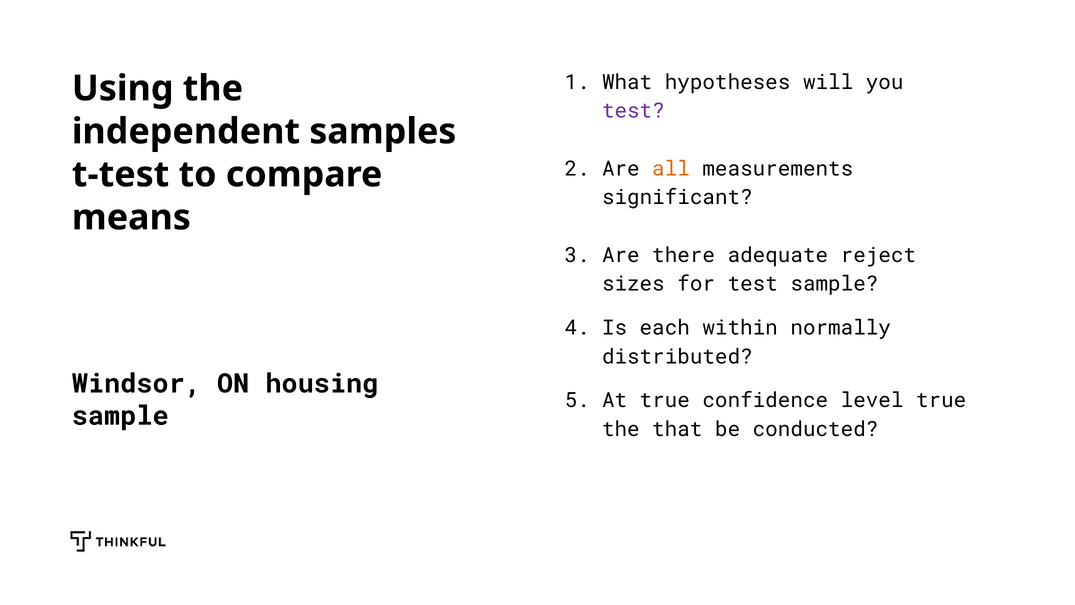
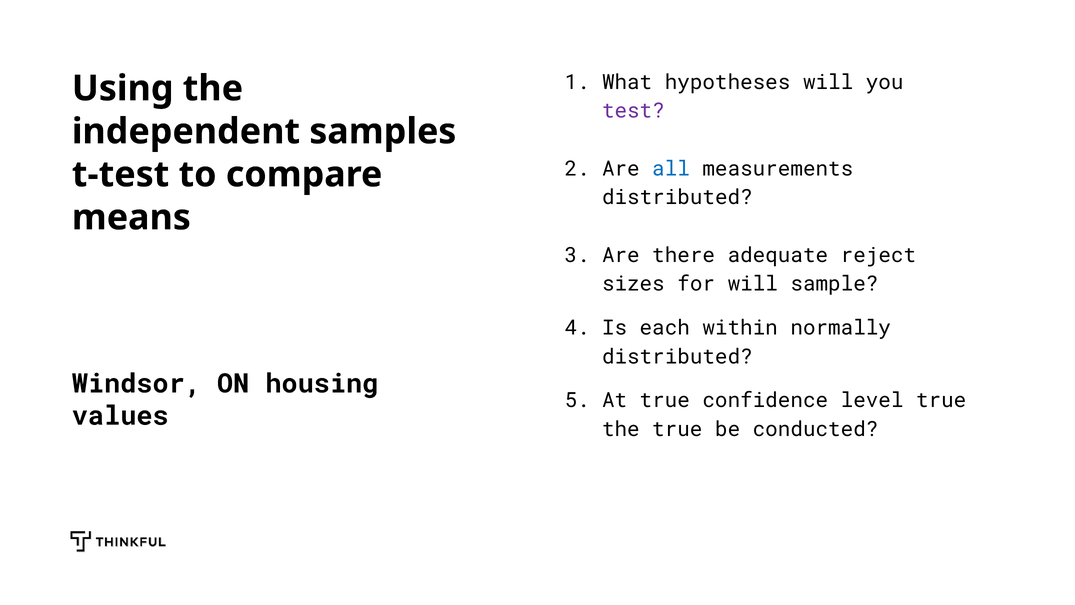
all colour: orange -> blue (671, 169)
significant: significant -> distributed (677, 197)
for test: test -> will (753, 284)
sample: sample -> values (120, 416)
the that: that -> true (677, 429)
